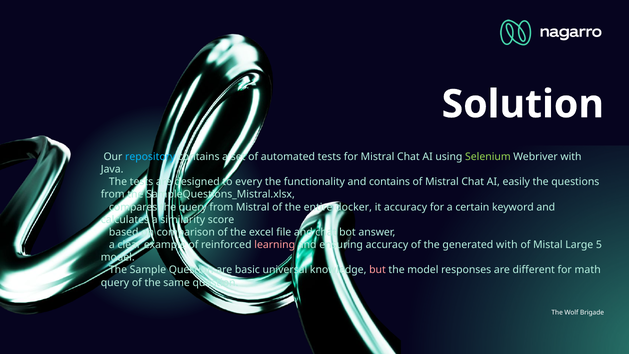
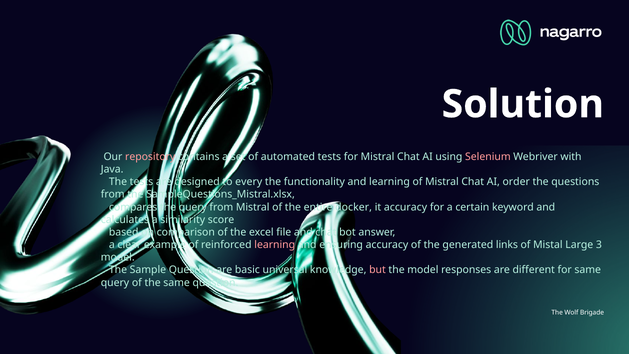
repository colour: light blue -> pink (150, 157)
Selenium colour: light green -> pink (488, 157)
and contains: contains -> learning (389, 182)
easily: easily -> order (516, 182)
generated with: with -> links (507, 245)
5: 5 -> 3 (599, 245)
for math: math -> same (588, 270)
